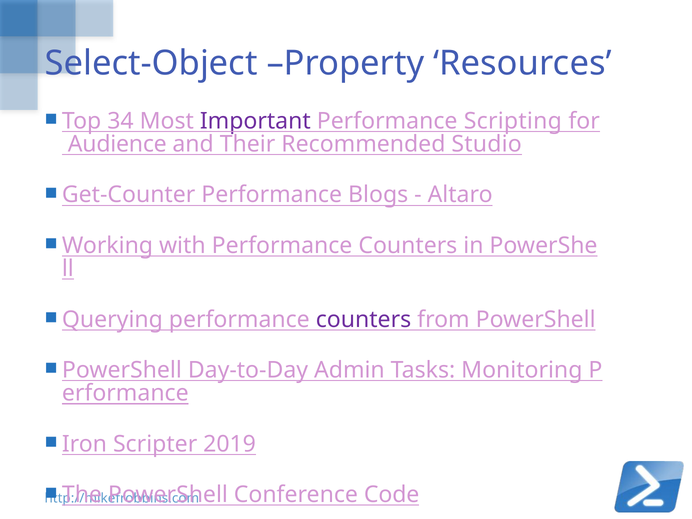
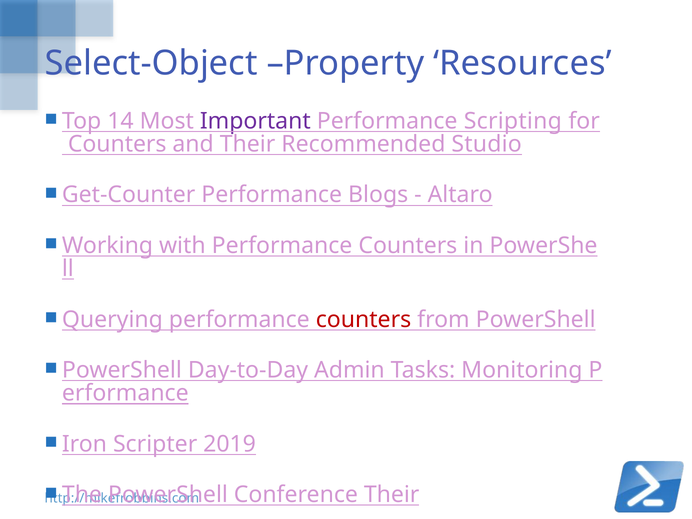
34: 34 -> 14 (120, 121)
Audience: Audience -> Counters (117, 144)
counters colour: purple -> red (363, 319)
Conference Code: Code -> Their (392, 495)
